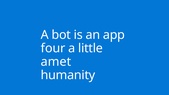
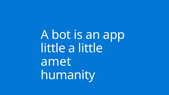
four: four -> little (53, 48)
